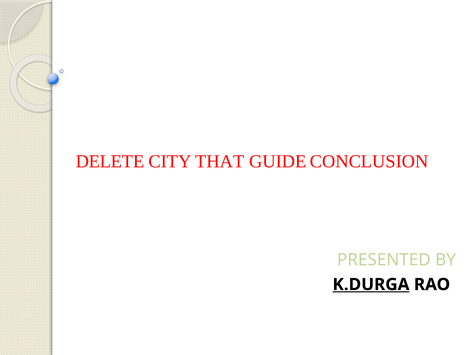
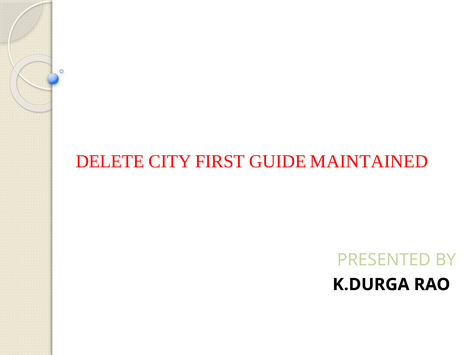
THAT: THAT -> FIRST (220, 161)
CONCLUSION: CONCLUSION -> MAINTAINED (369, 161)
K.DURGA underline: present -> none (371, 284)
